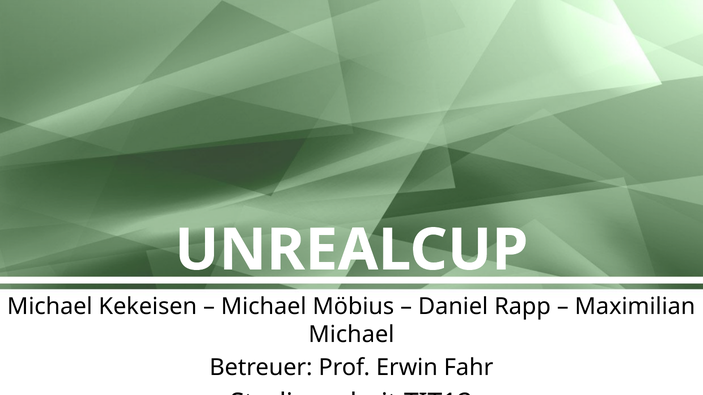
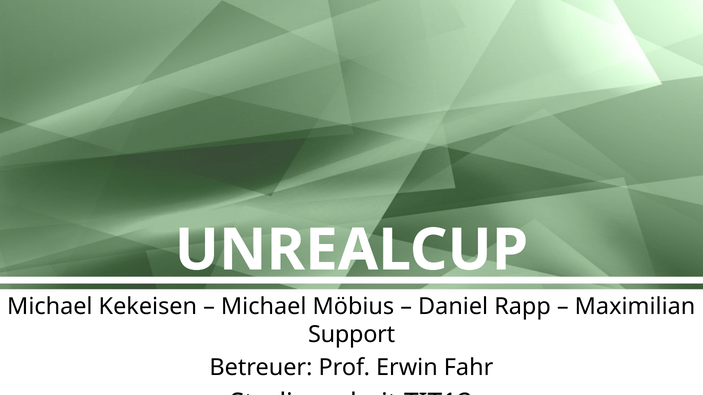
Michael: Michael -> Support (352, 335)
